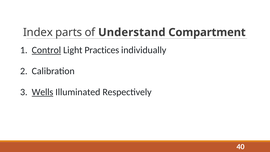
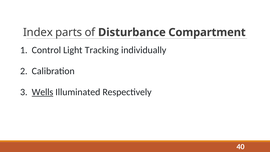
Understand: Understand -> Disturbance (132, 32)
Control underline: present -> none (46, 50)
Practices: Practices -> Tracking (102, 50)
